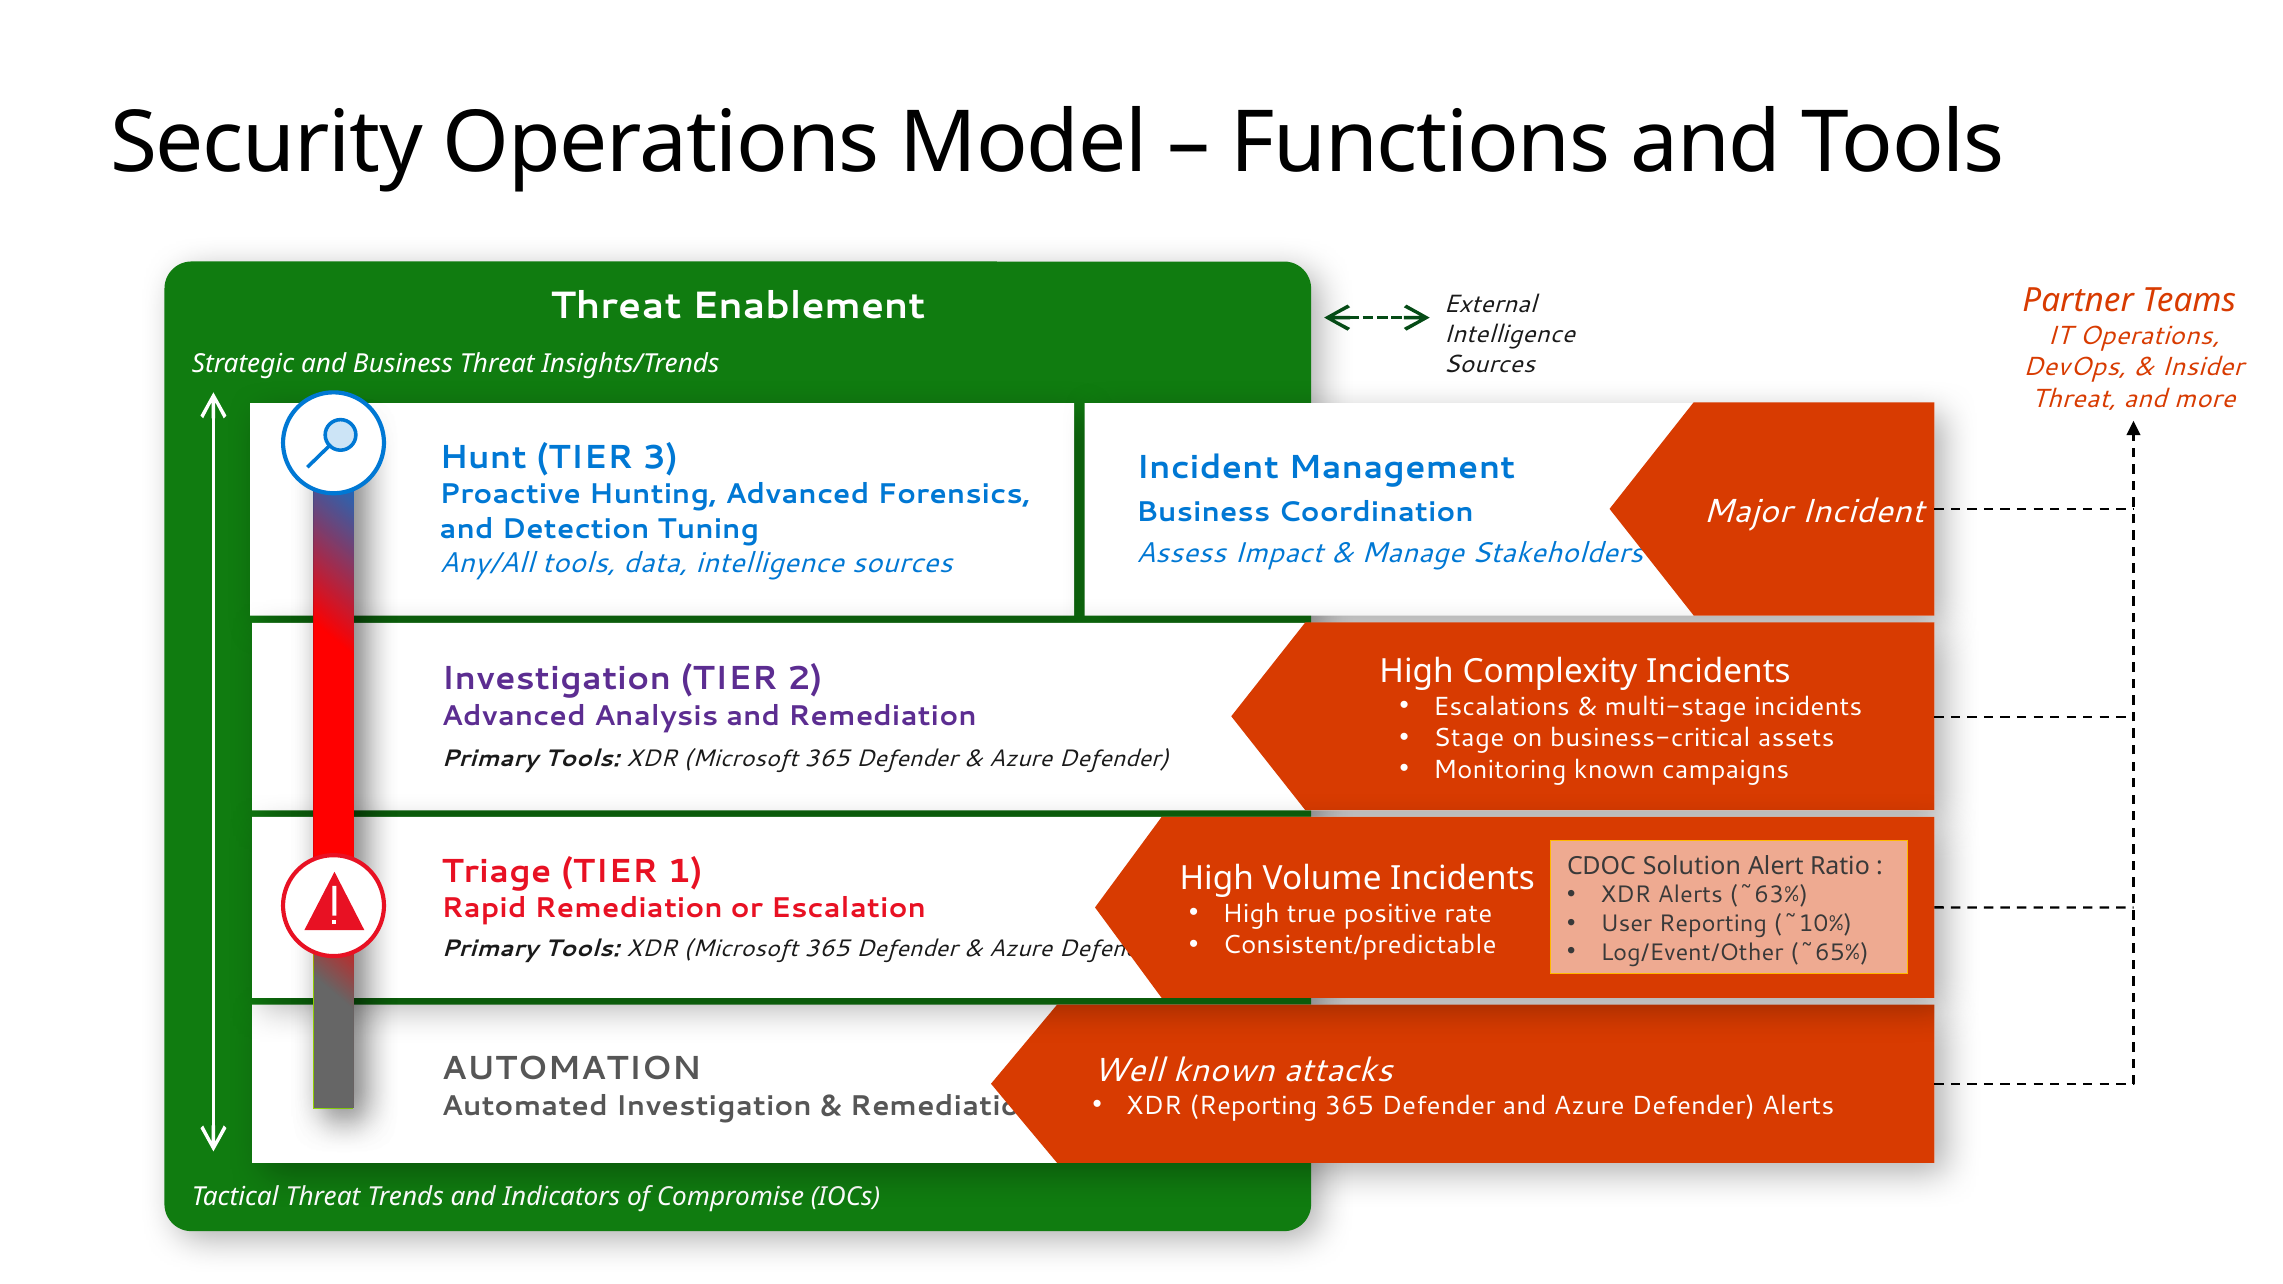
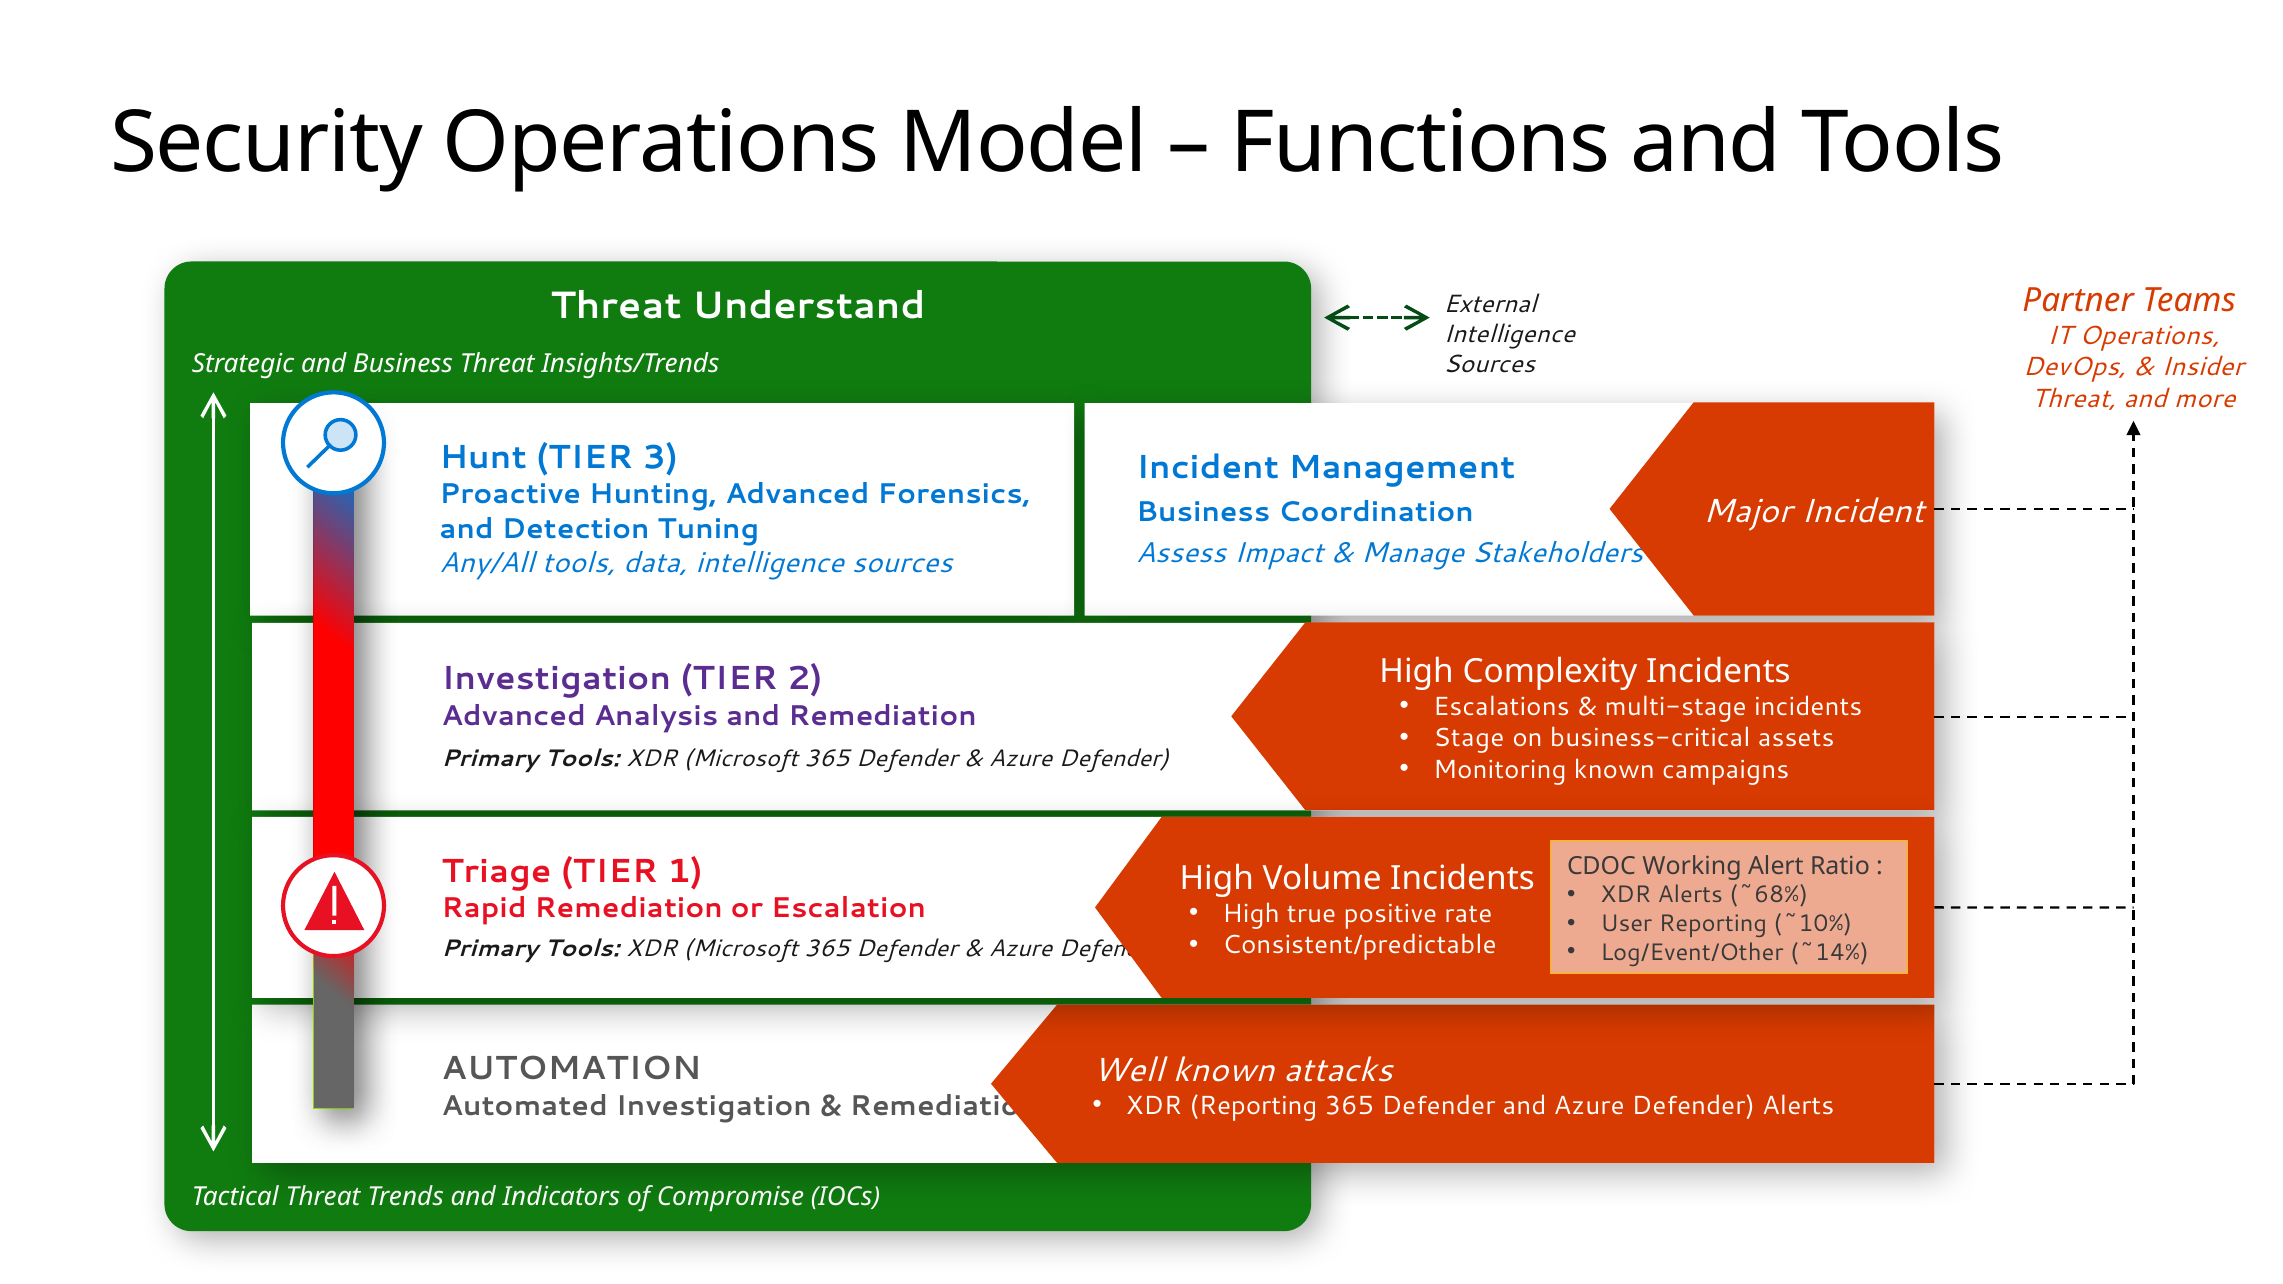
Enablement: Enablement -> Understand (809, 306)
Solution: Solution -> Working (1692, 866)
~63%: ~63% -> ~68% (1769, 895)
~65%: ~65% -> ~14% (1829, 952)
